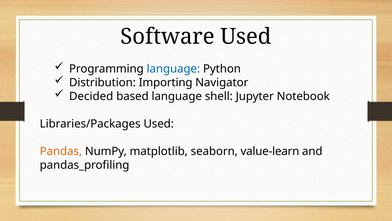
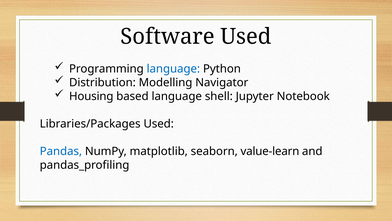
Importing: Importing -> Modelling (166, 82)
Decided: Decided -> Housing (91, 96)
Pandas colour: orange -> blue (61, 151)
